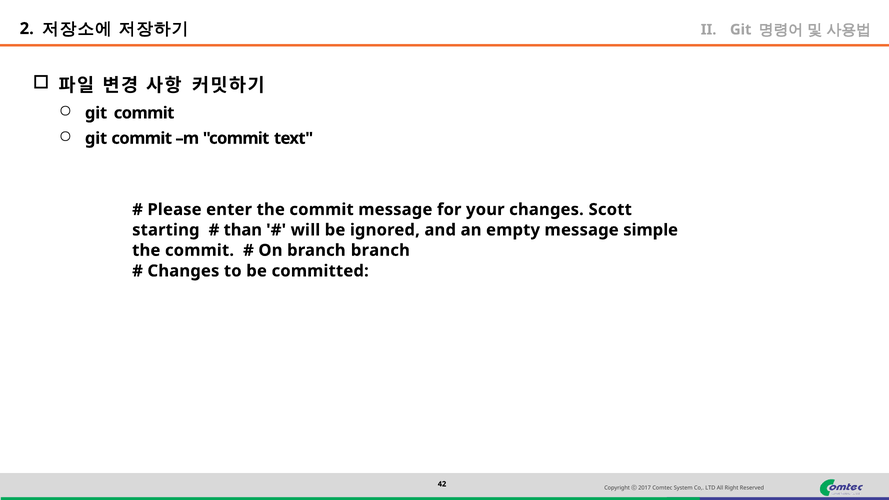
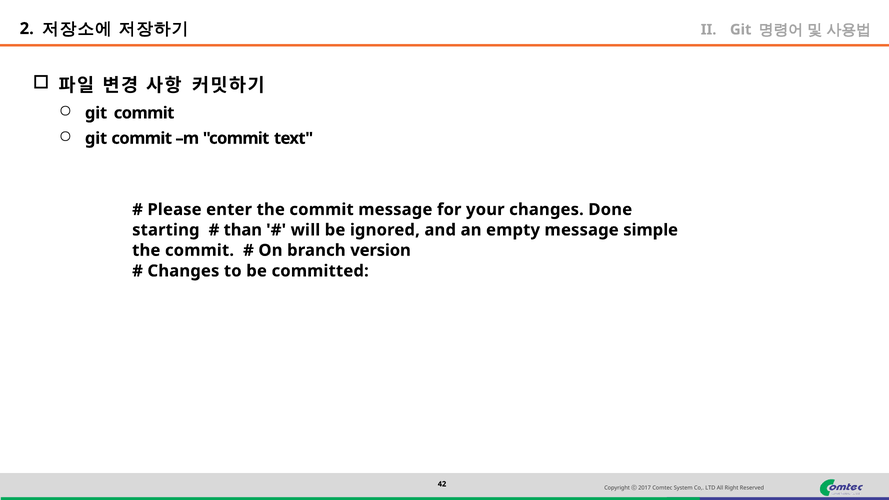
Scott: Scott -> Done (610, 210)
branch branch: branch -> version (381, 250)
